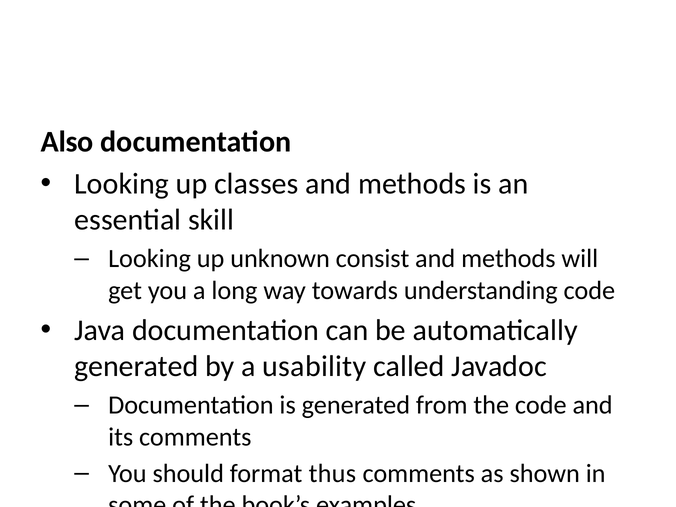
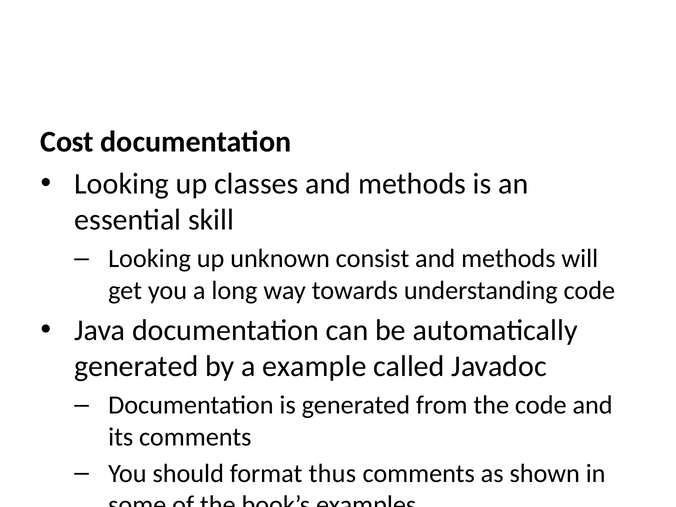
Also: Also -> Cost (67, 142)
usability: usability -> example (314, 366)
